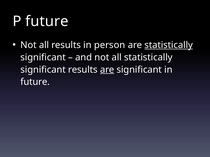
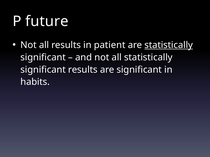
person: person -> patient (110, 45)
are underline: present -> none (107, 70)
future: future -> habits (35, 82)
